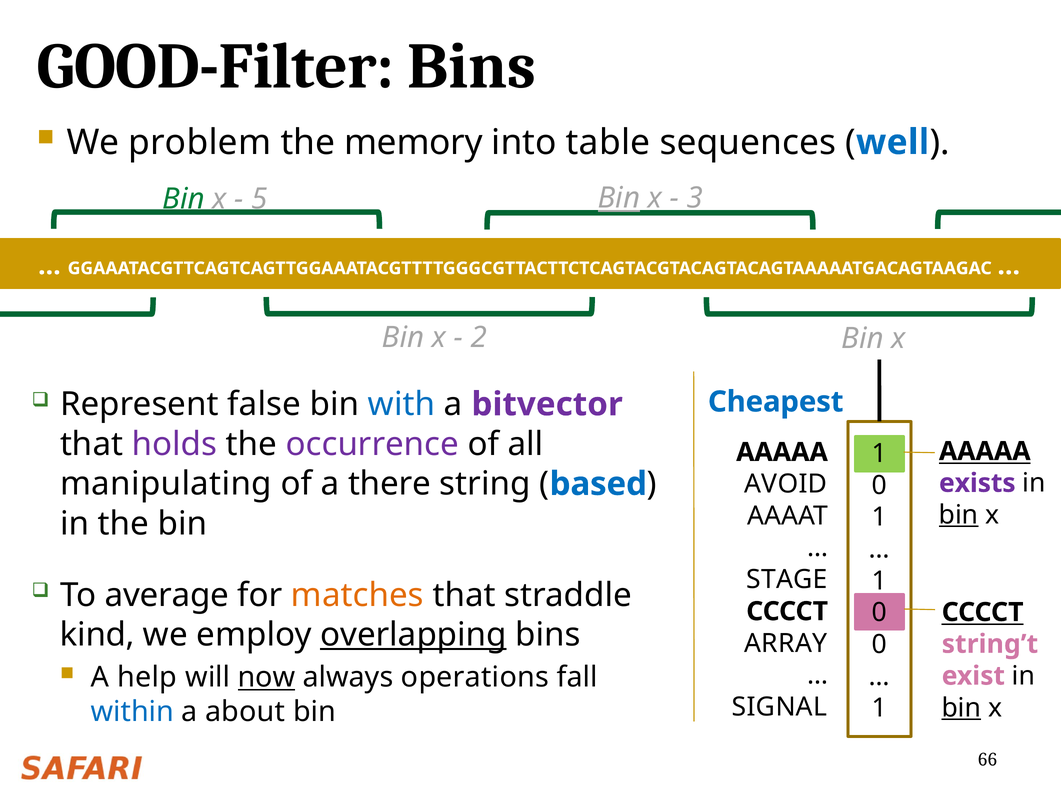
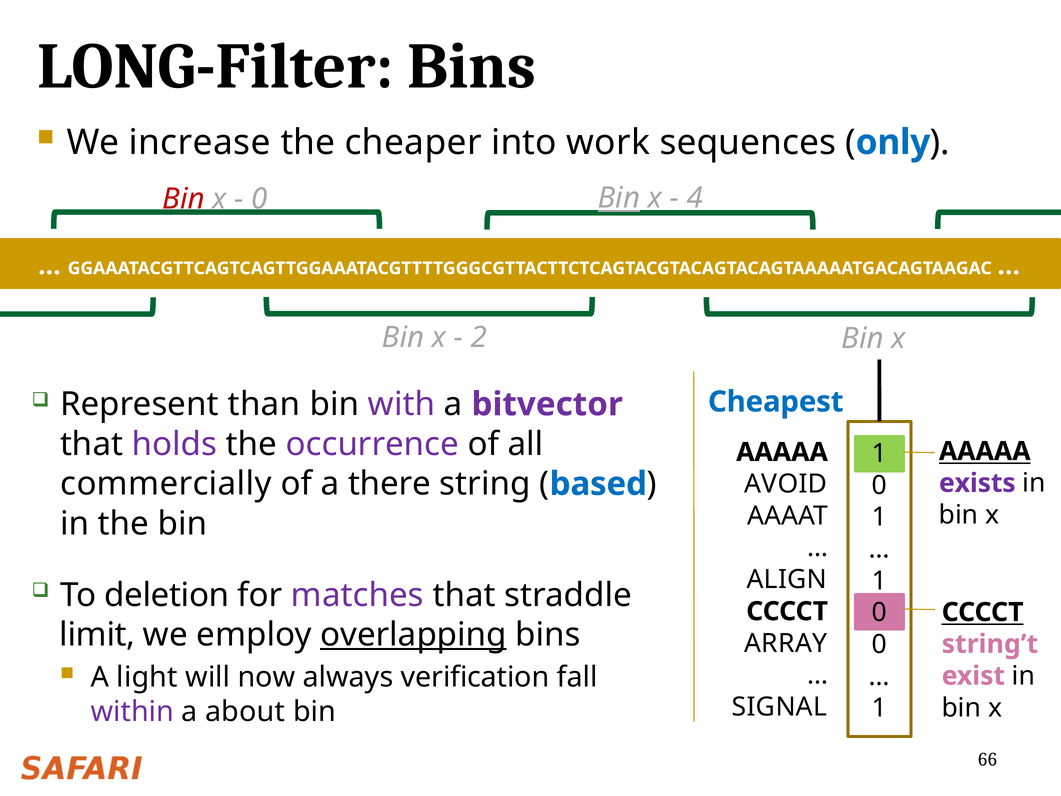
GOOD-Filter: GOOD-Filter -> LONG-Filter (215, 66)
problem: problem -> increase (200, 142)
memory: memory -> cheaper (413, 142)
table: table -> work (608, 142)
well: well -> only (893, 142)
3: 3 -> 4 (695, 198)
Bin colour: green -> red (184, 199)
5: 5 -> 0 (259, 199)
false: false -> than (264, 404)
with colour: blue -> purple (402, 404)
manipulating: manipulating -> commercially (166, 484)
bin underline: present -> none (959, 515)
STAGE: STAGE -> ALIGN (787, 579)
average: average -> deletion (167, 595)
matches colour: orange -> purple (357, 595)
kind: kind -> limit (97, 635)
help: help -> light (147, 677)
now underline: present -> none (267, 677)
operations: operations -> verification (475, 677)
bin underline: present -> none (961, 708)
within colour: blue -> purple (132, 712)
